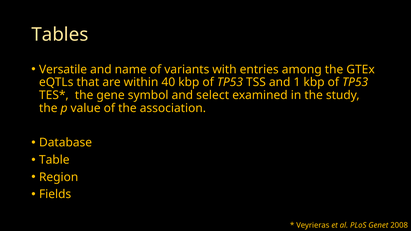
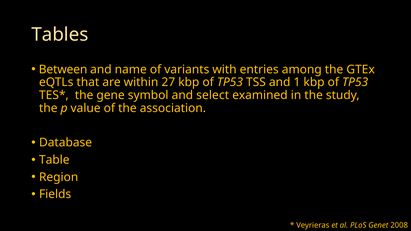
Versatile: Versatile -> Between (63, 69)
40: 40 -> 27 (168, 82)
